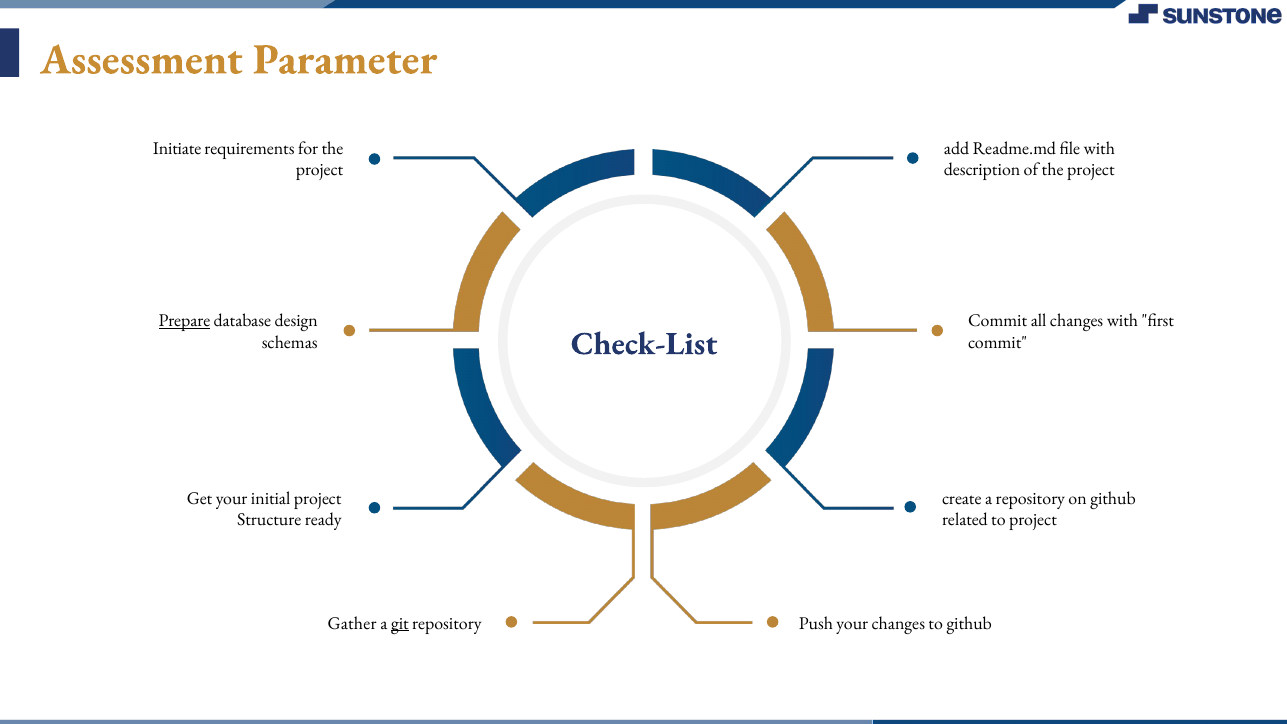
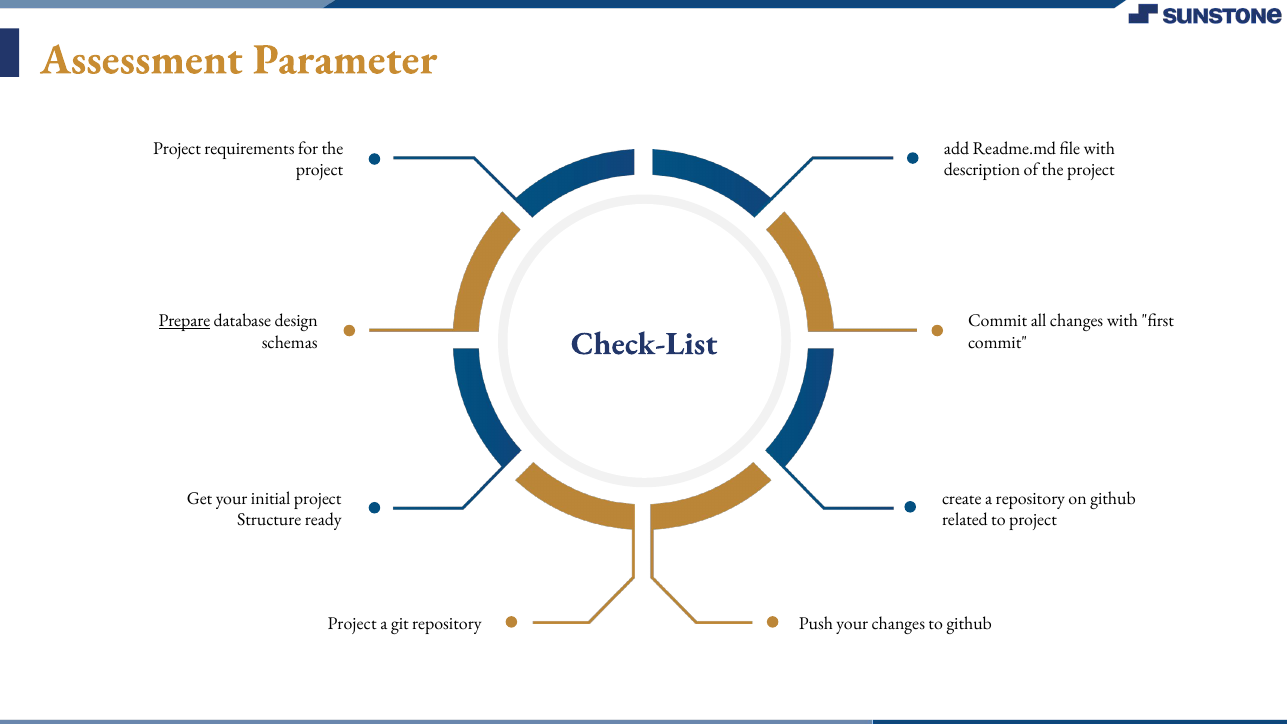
Initiate: Initiate -> Project (177, 148)
Gather: Gather -> Project (352, 623)
git underline: present -> none (400, 623)
